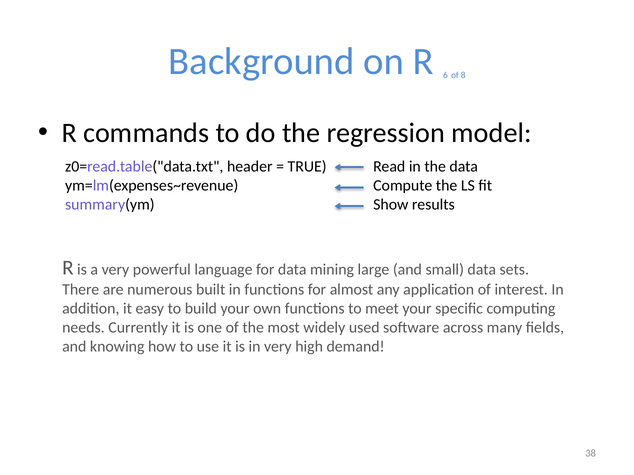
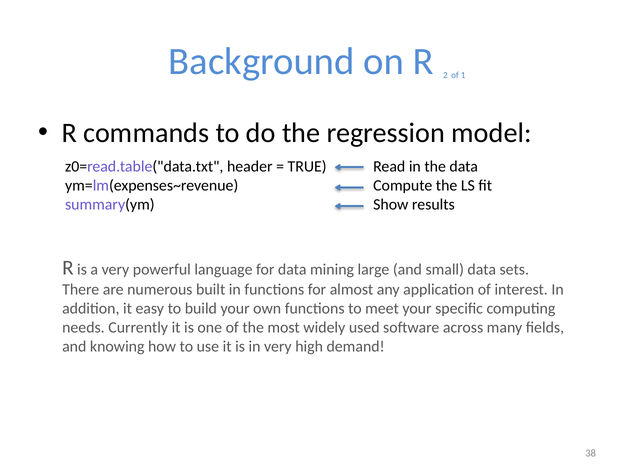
6: 6 -> 2 (445, 75)
8: 8 -> 1 (463, 75)
